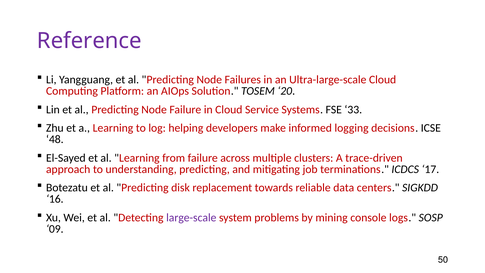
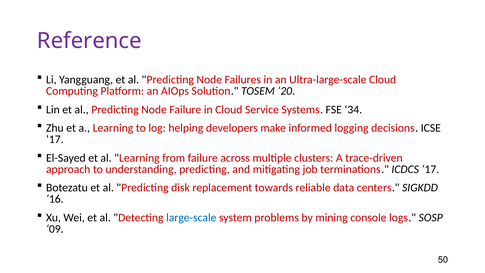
33: 33 -> 34 (353, 109)
48: 48 -> 17 (55, 139)
large-scale colour: purple -> blue (191, 218)
